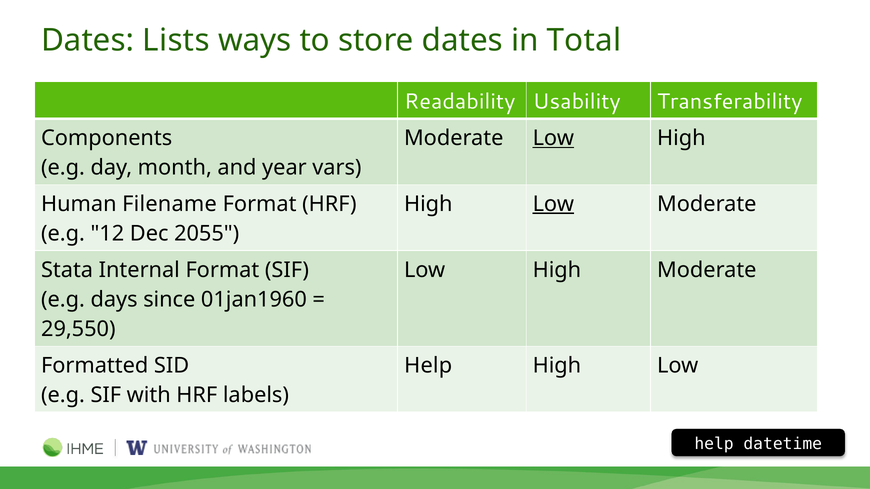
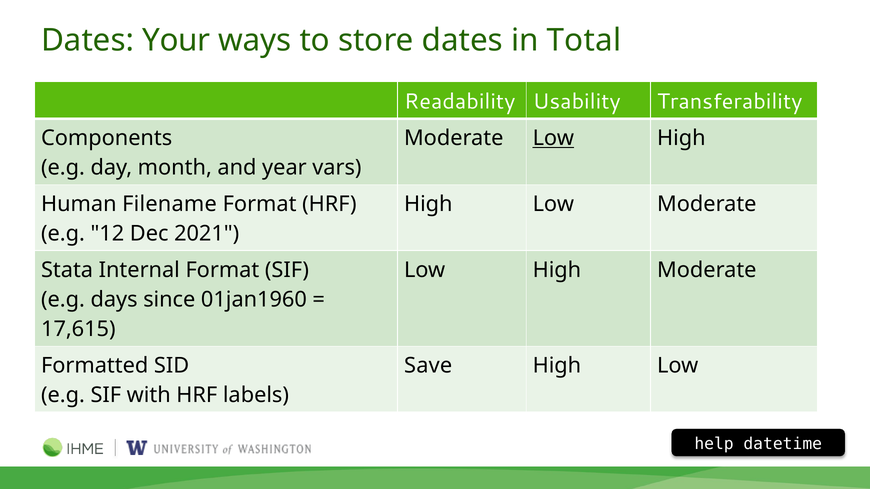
Lists: Lists -> Your (176, 40)
Low underline: present -> none (553, 204)
2055: 2055 -> 2021 (207, 234)
29,550: 29,550 -> 17,615 (78, 330)
Help: Help -> Save (428, 366)
